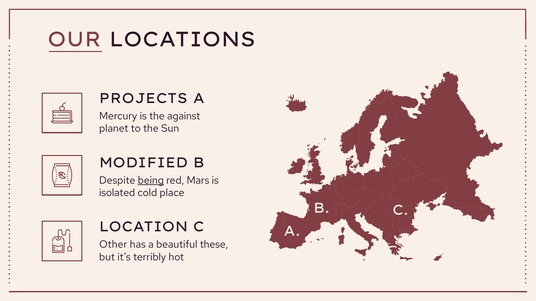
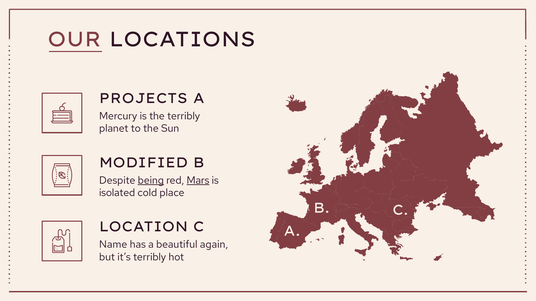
the against: against -> terribly (184, 116)
Mars underline: none -> present (198, 181)
Other: Other -> Name (113, 245)
these: these -> again (214, 245)
